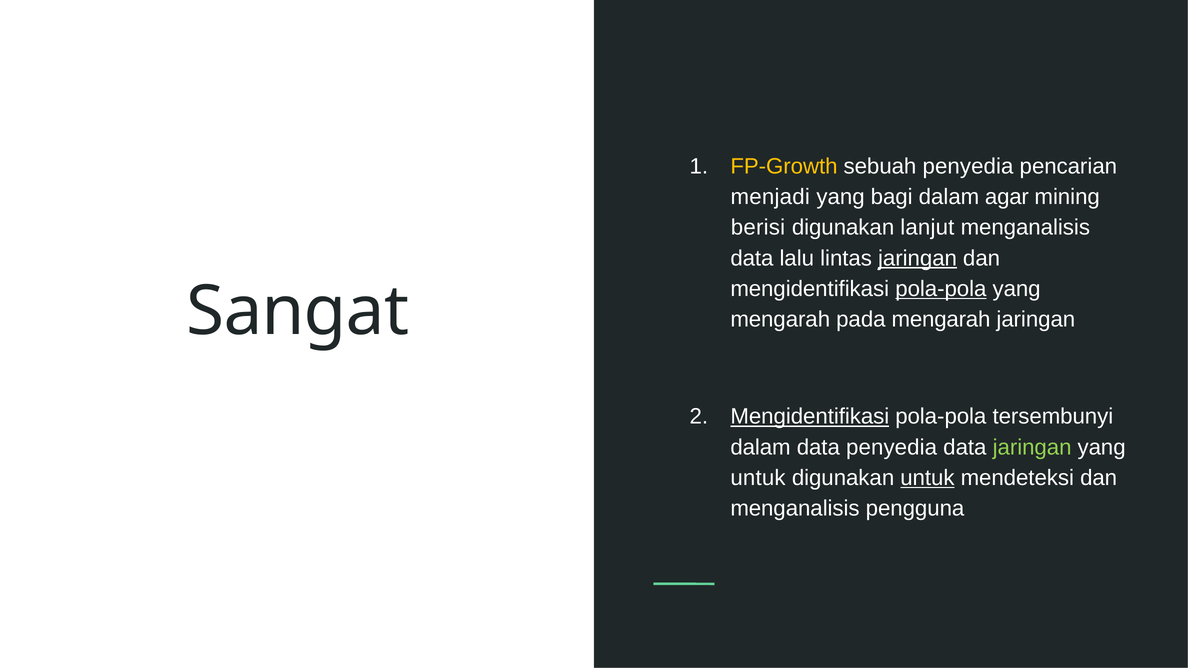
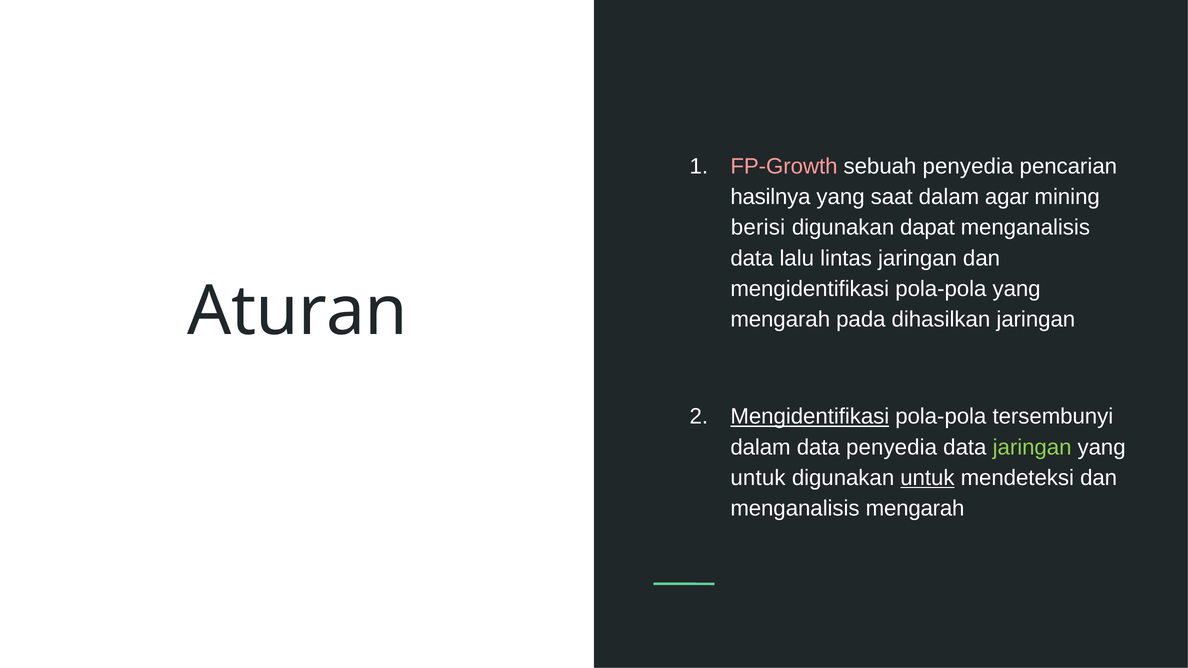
FP-Growth colour: yellow -> pink (784, 166)
menjadi: menjadi -> hasilnya (770, 197)
bagi: bagi -> saat (892, 197)
lanjut: lanjut -> dapat (928, 228)
jaringan underline: present -> none (918, 258)
pola-pola underline: present -> none (941, 289)
Sangat: Sangat -> Aturan (298, 311)
pada mengarah: mengarah -> dihasilkan (941, 320)
menganalisis pengguna: pengguna -> mengarah (915, 509)
